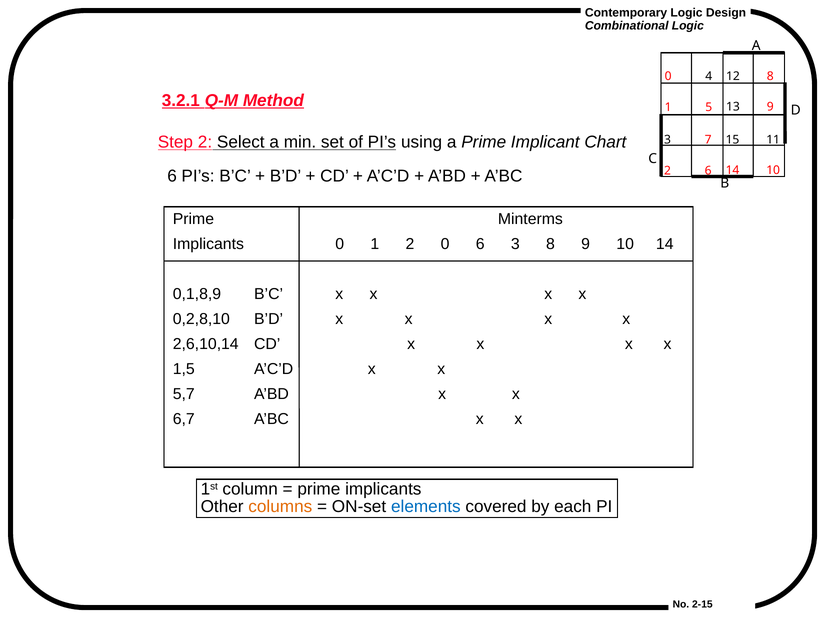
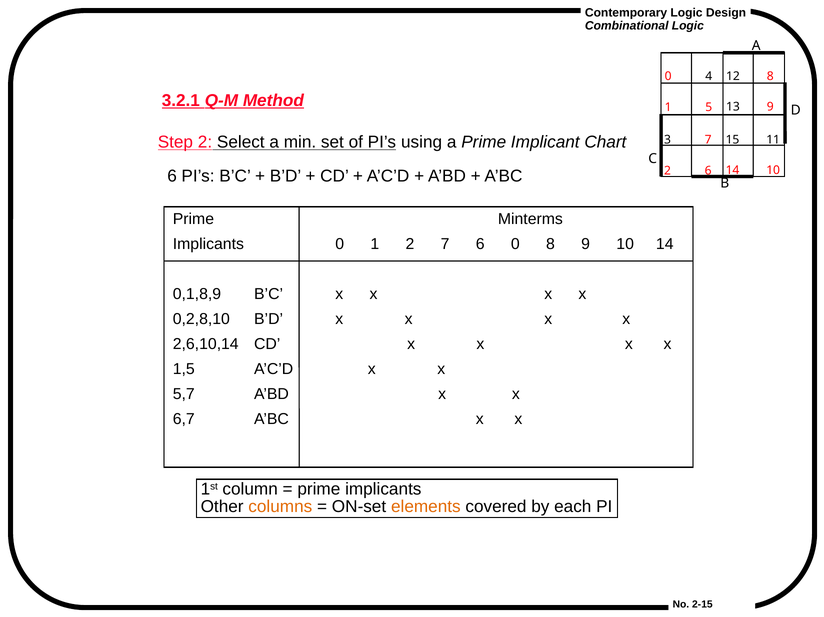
2 0: 0 -> 7 (445, 244)
6 3: 3 -> 0 (515, 244)
elements colour: blue -> orange (426, 507)
